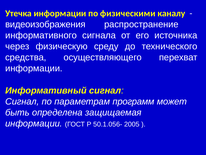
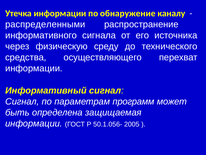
физическими: физическими -> обнаружение (128, 13)
видеоизображения: видеоизображения -> распределенными (45, 24)
